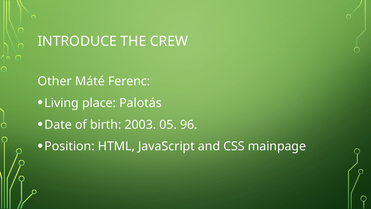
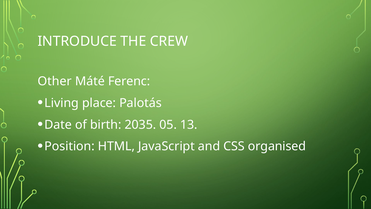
2003: 2003 -> 2035 (140, 124)
96: 96 -> 13 (189, 124)
mainpage: mainpage -> organised (277, 146)
